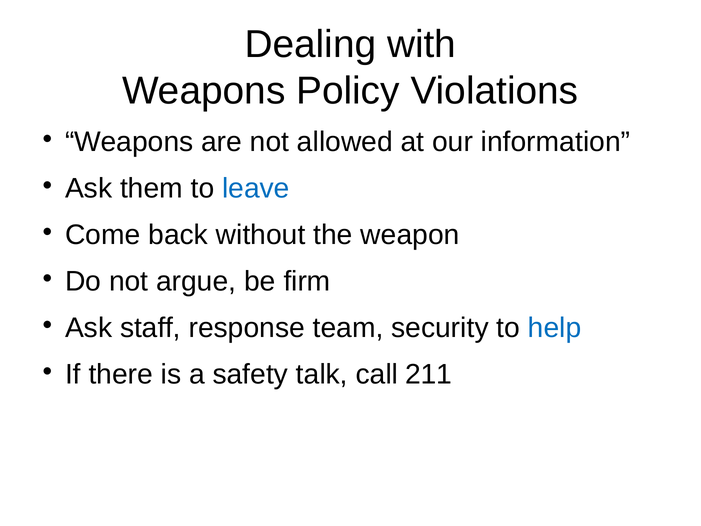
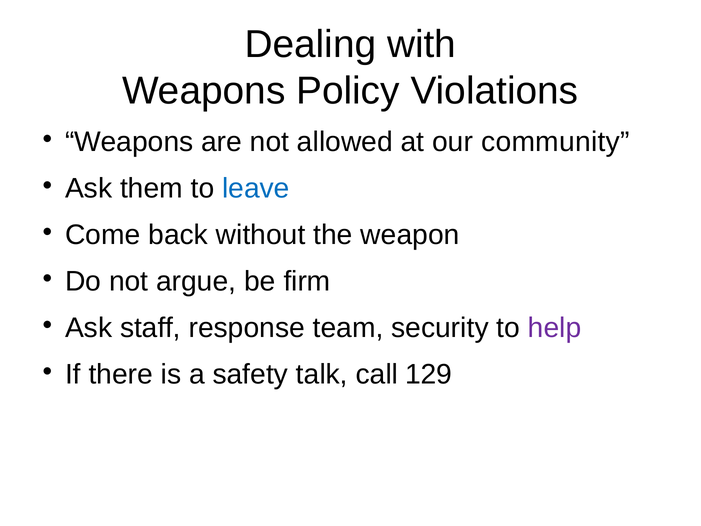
information: information -> community (555, 142)
help colour: blue -> purple (555, 328)
211: 211 -> 129 (429, 374)
